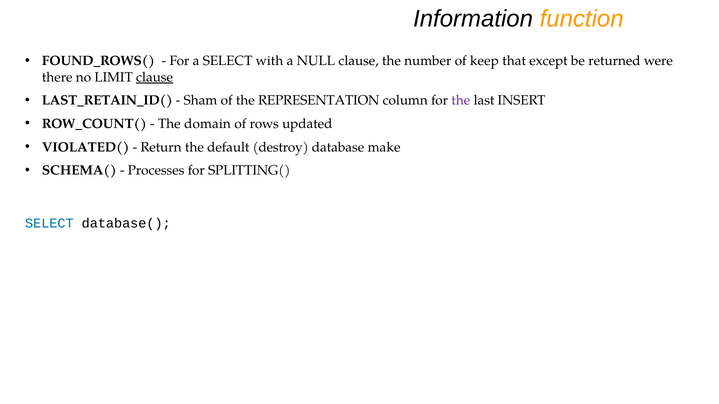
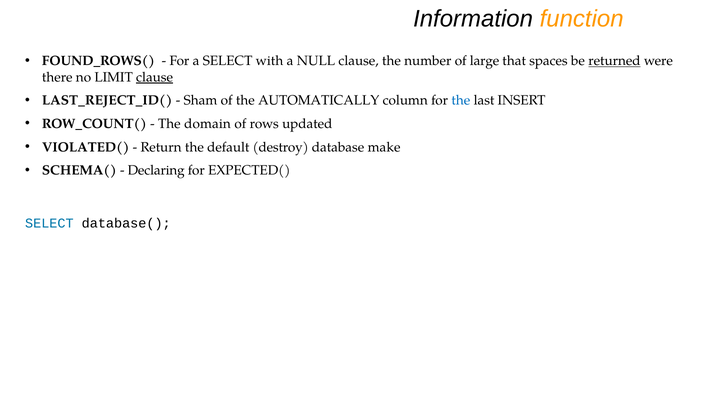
keep: keep -> large (485, 61)
except: except -> spaces (548, 61)
returned underline: none -> present (614, 61)
LAST_RETAIN_ID(: LAST_RETAIN_ID( -> LAST_REJECT_ID( (107, 101)
REPRESENTATION: REPRESENTATION -> AUTOMATICALLY (319, 101)
the colour: purple -> blue (461, 101)
Processes: Processes -> Declaring (156, 171)
SPLITTING(: SPLITTING( -> EXPECTED( (249, 171)
